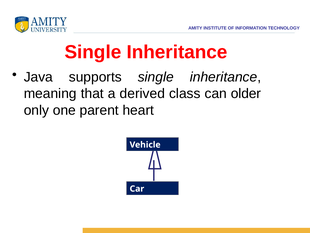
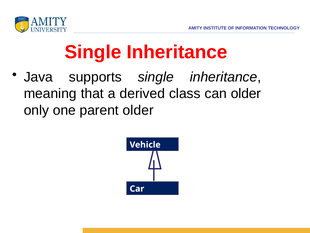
parent heart: heart -> older (138, 110)
